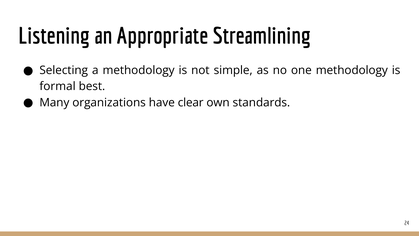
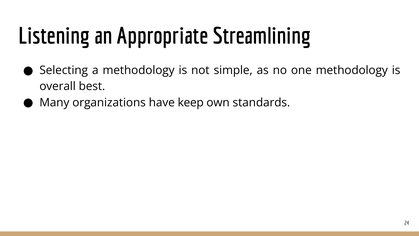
formal: formal -> overall (58, 86)
clear: clear -> keep (191, 102)
